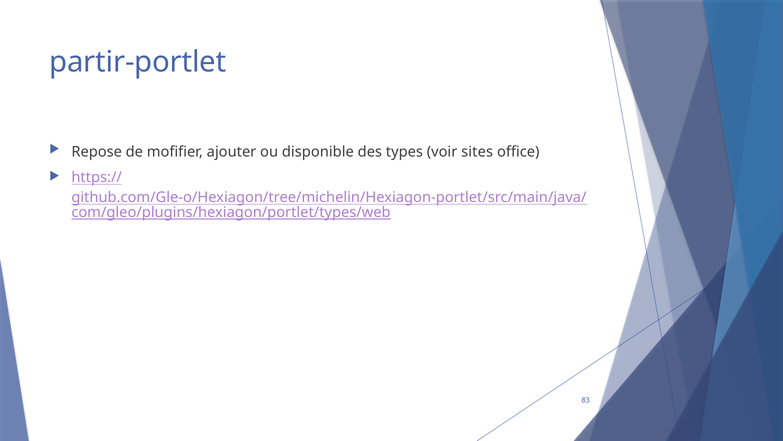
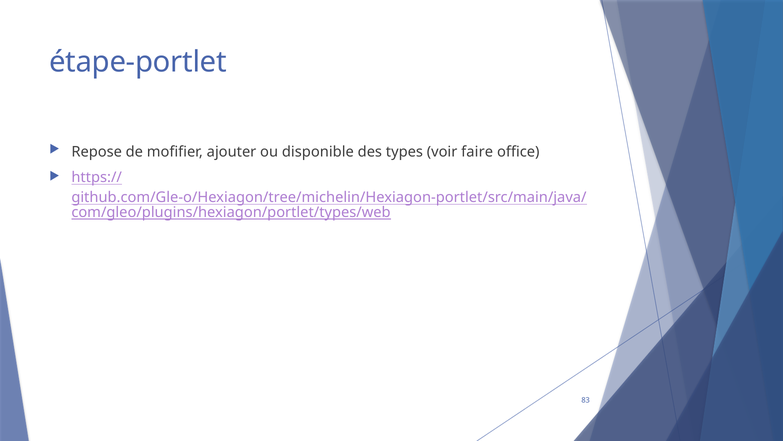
partir-portlet: partir-portlet -> étape-portlet (138, 62)
sites: sites -> faire (477, 152)
